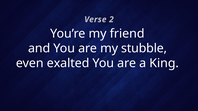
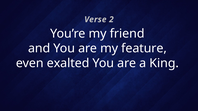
stubble: stubble -> feature (144, 48)
